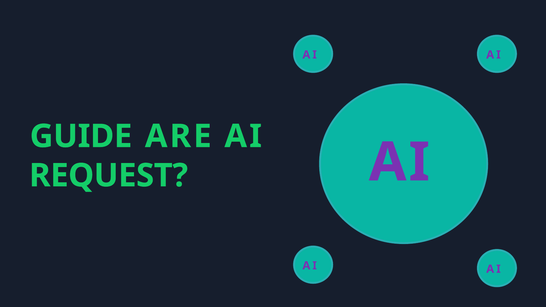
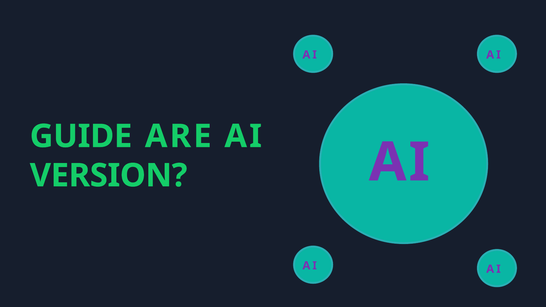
REQUEST: REQUEST -> VERSION (109, 176)
